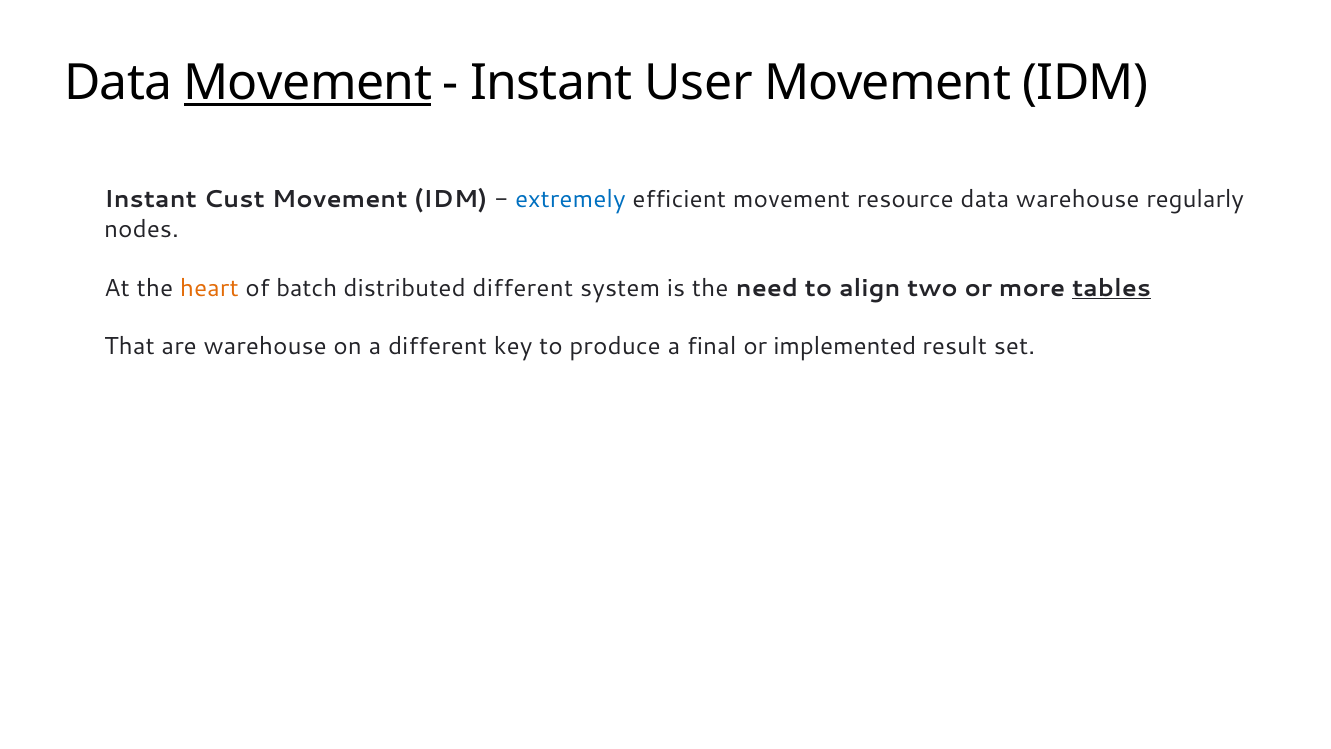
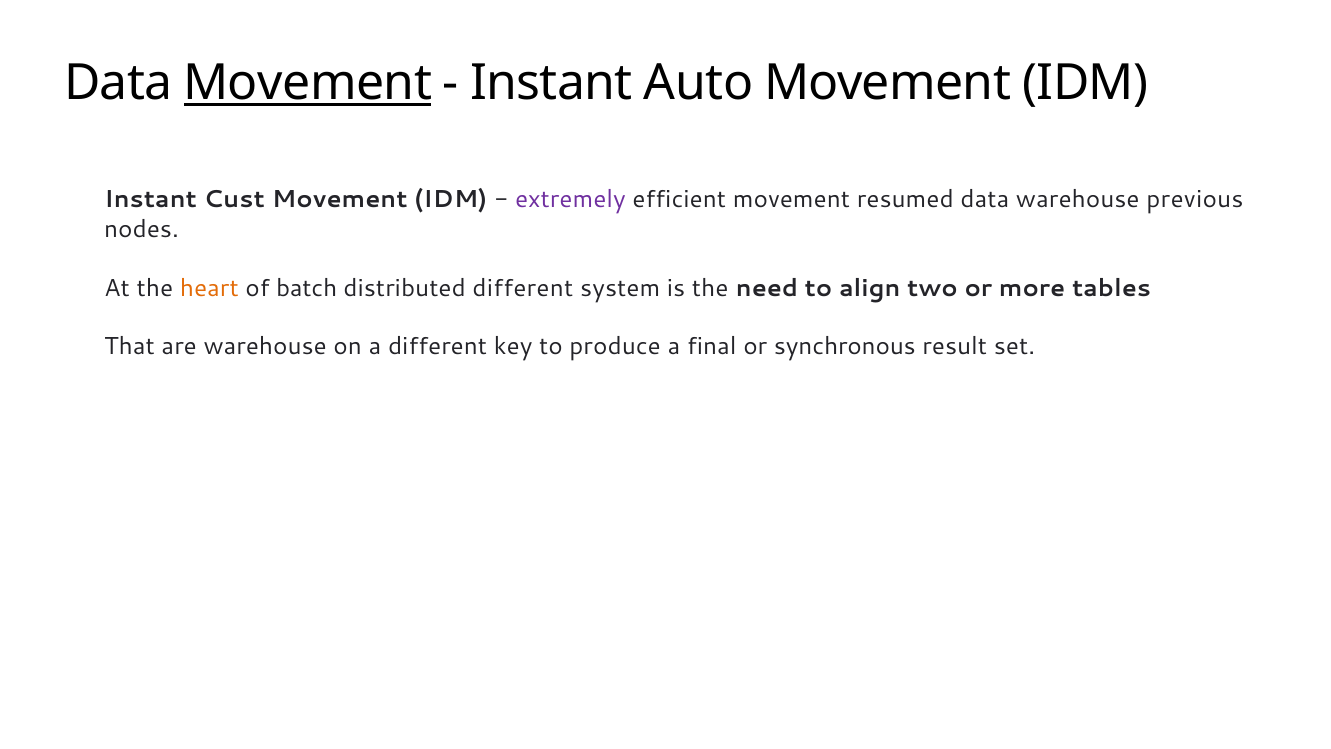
User: User -> Auto (699, 83)
extremely colour: blue -> purple (570, 200)
resource: resource -> resumed (905, 200)
regularly: regularly -> previous (1195, 200)
tables underline: present -> none (1112, 288)
implemented: implemented -> synchronous (845, 347)
